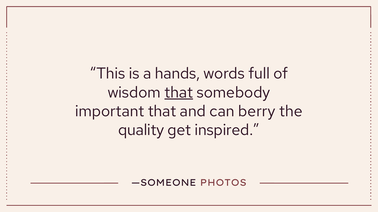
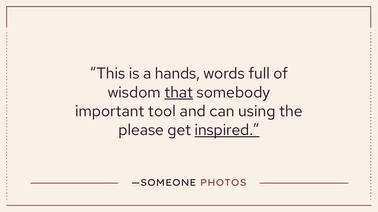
important that: that -> tool (162, 112)
berry: berry -> using (257, 112)
quality: quality -> please (141, 130)
inspired underline: none -> present (227, 130)
